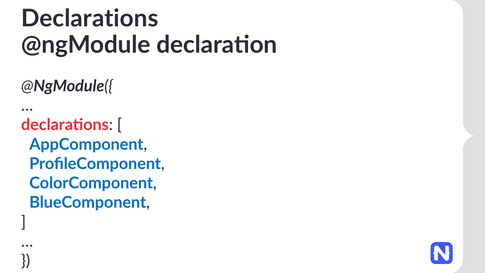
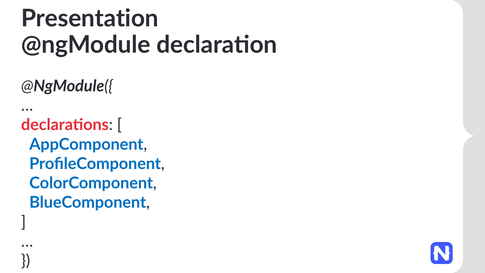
Declarations: Declarations -> Presentation (90, 19)
